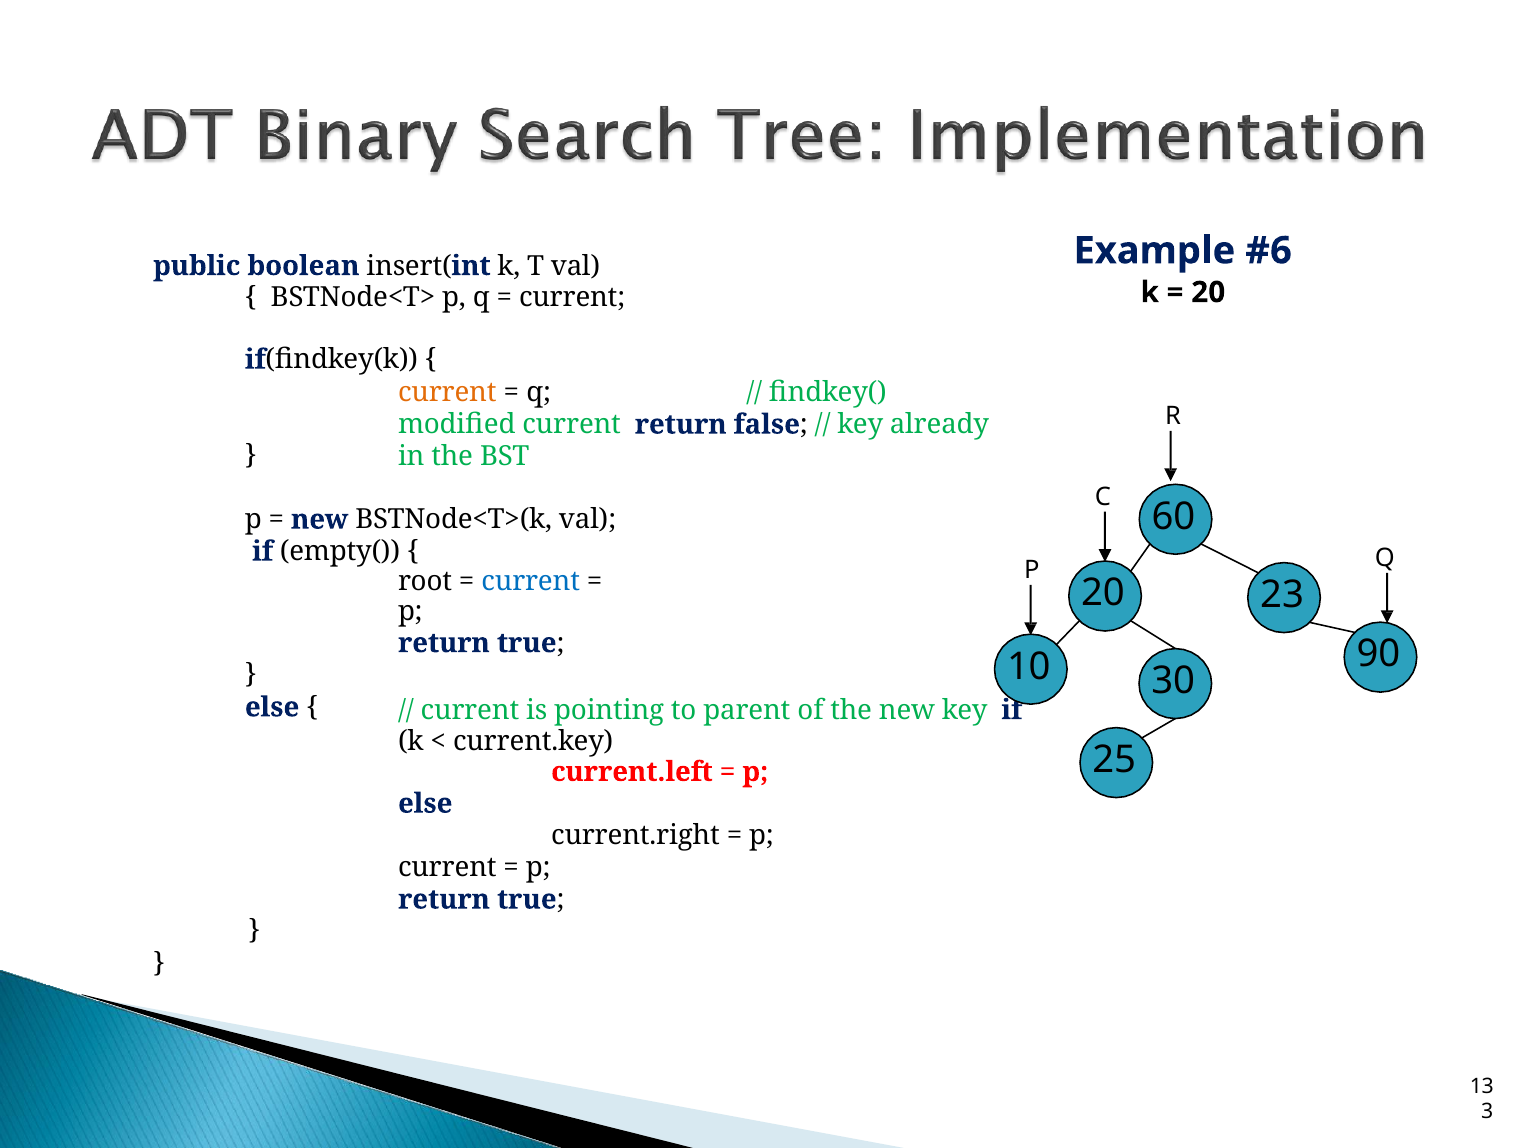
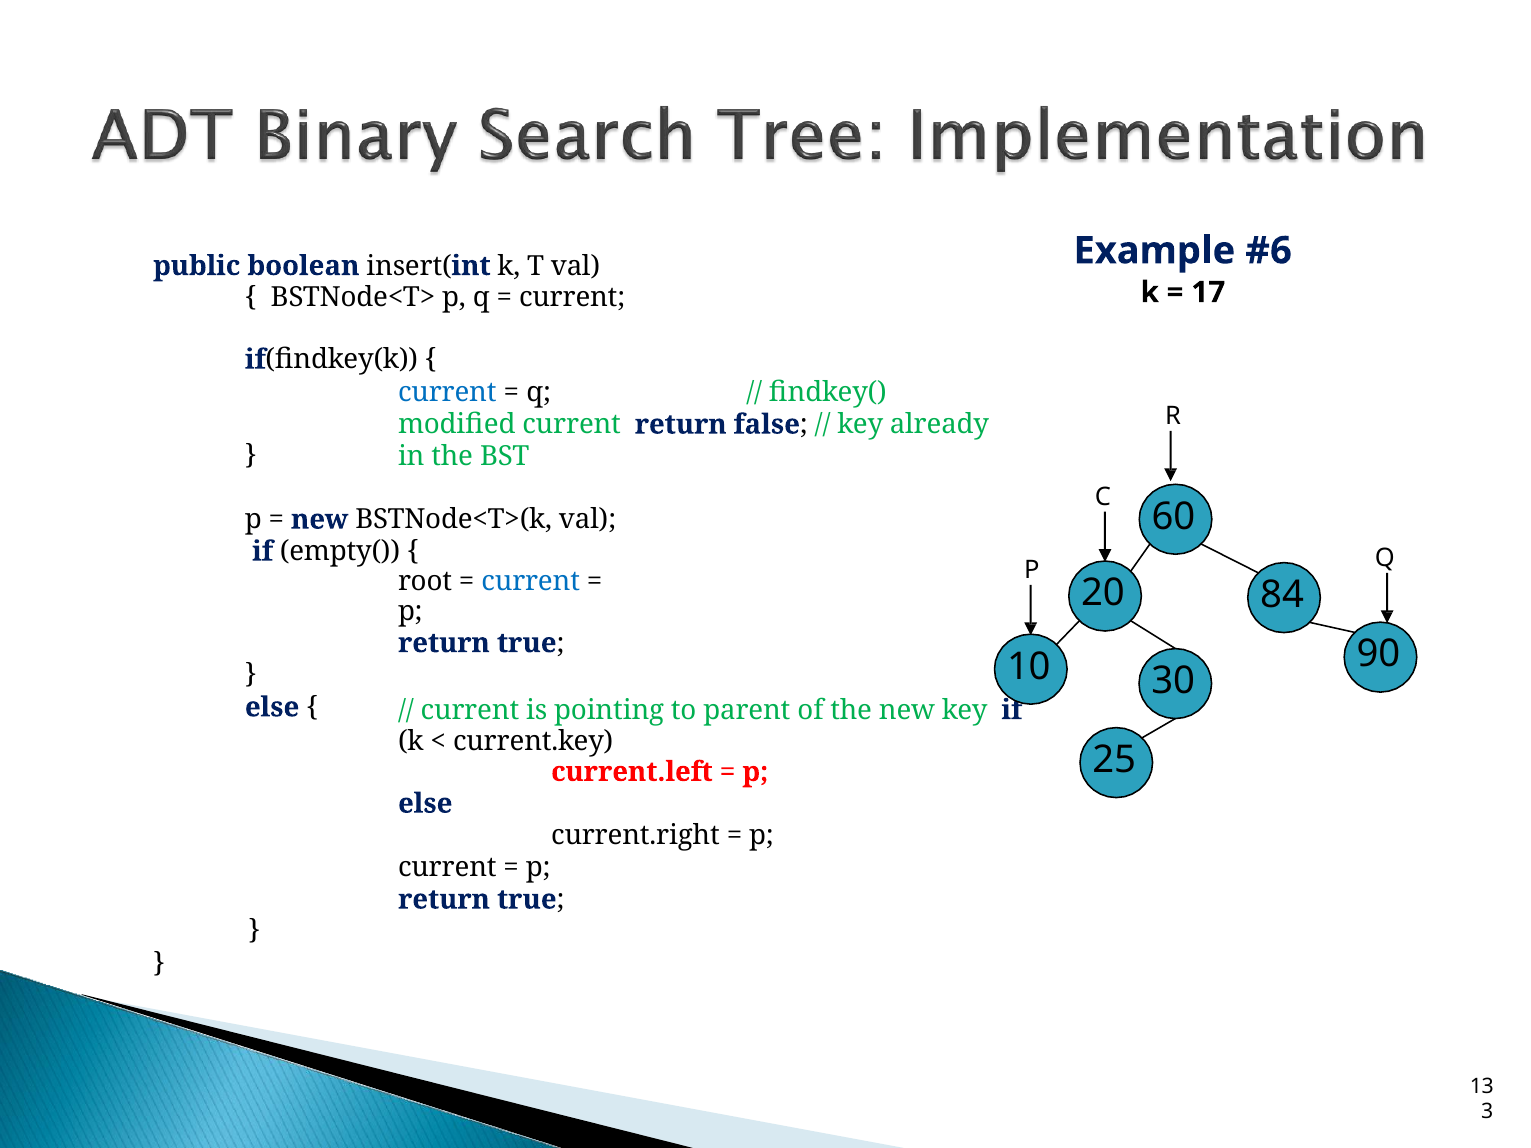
20: 20 -> 17 (1208, 292)
current colour: orange -> blue (447, 393)
23: 23 -> 84 (1282, 595)
